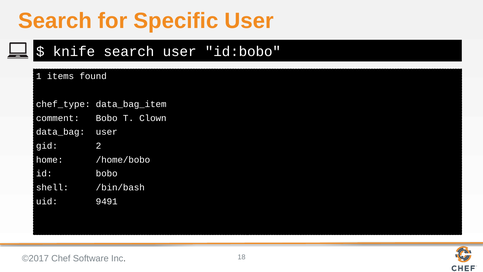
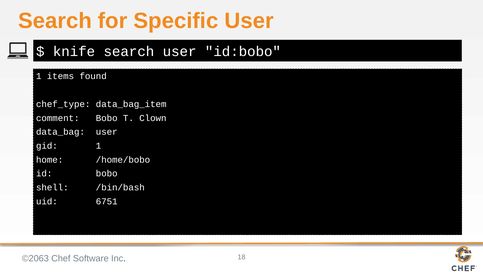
gid 2: 2 -> 1 (99, 146)
9491: 9491 -> 6751 (107, 201)
©2017: ©2017 -> ©2063 (35, 258)
